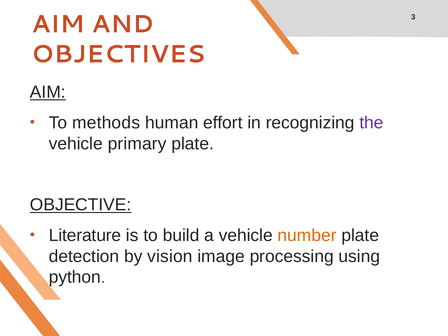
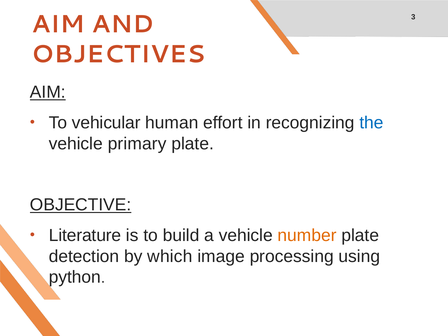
methods: methods -> vehicular (106, 123)
the colour: purple -> blue (372, 123)
vision: vision -> which (170, 256)
